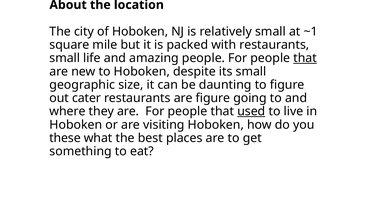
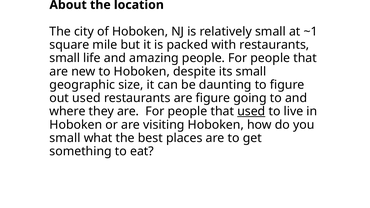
that underline: present -> none (305, 58)
out cater: cater -> used (86, 98)
these: these -> small (65, 138)
